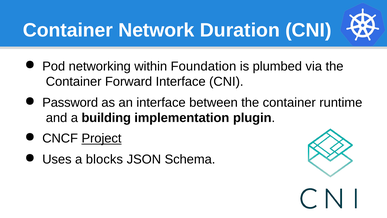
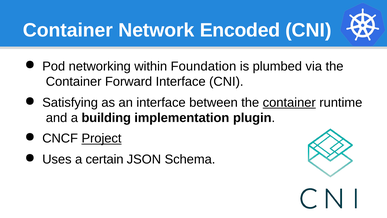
Duration: Duration -> Encoded (240, 30)
Password: Password -> Satisfying (70, 103)
container underline: none -> present (289, 103)
blocks: blocks -> certain (105, 159)
